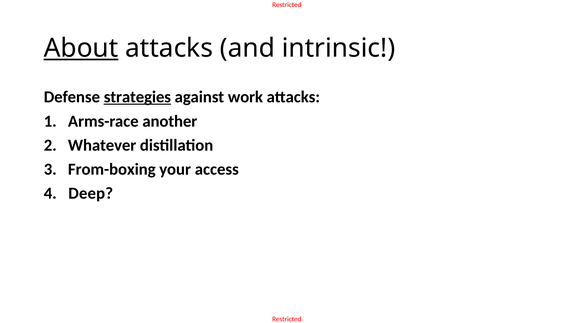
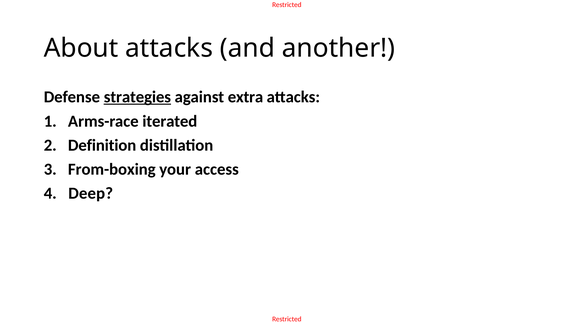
About underline: present -> none (81, 48)
intrinsic: intrinsic -> another (338, 48)
work: work -> extra (245, 97)
another: another -> iterated (170, 121)
Whatever: Whatever -> Definition (102, 145)
